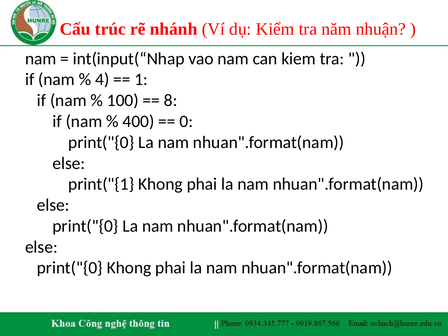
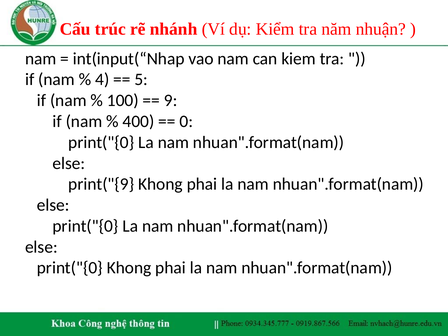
1: 1 -> 5 (141, 80)
8: 8 -> 9 (171, 100)
print("{1: print("{1 -> print("{9 (101, 184)
